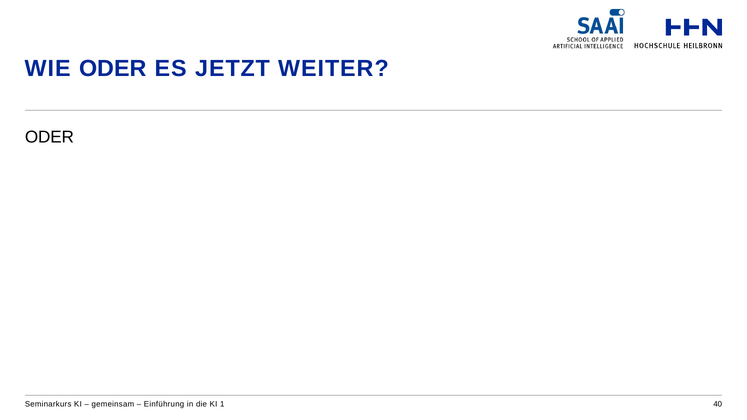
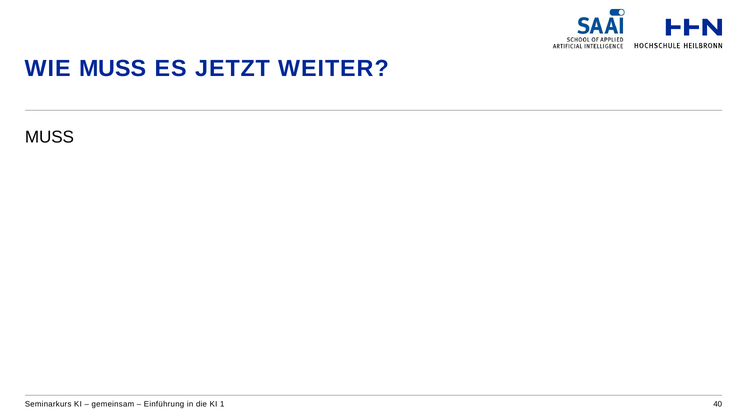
WIE ODER: ODER -> MUSS (113, 68)
ODER: ODER -> MUSS (49, 137)
